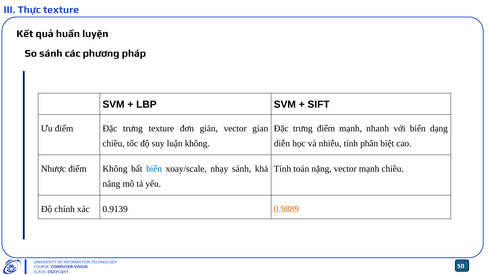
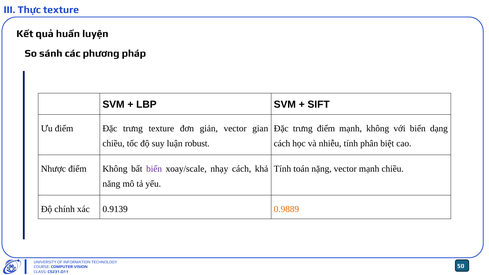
mạnh nhanh: nhanh -> không (378, 128)
luận không: không -> robust (197, 144)
diễn: diễn -> cách (282, 144)
biến colour: blue -> purple (154, 169)
nhạy sánh: sánh -> cách (242, 169)
